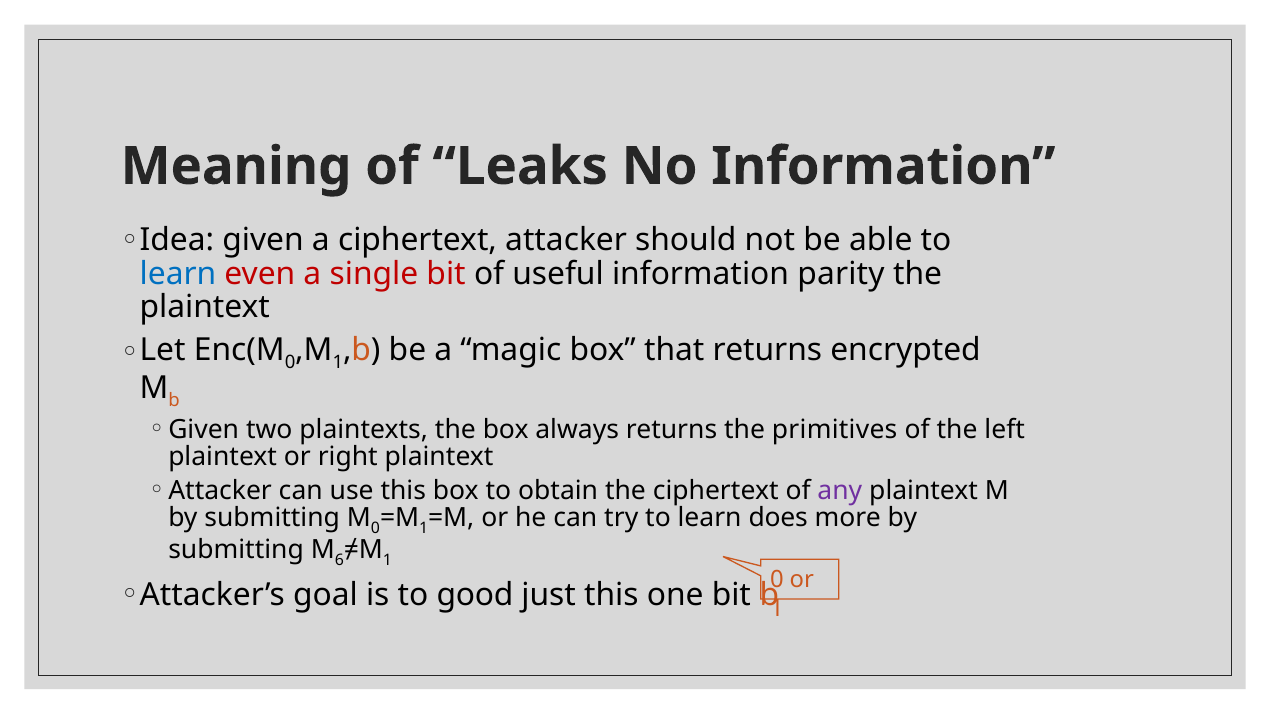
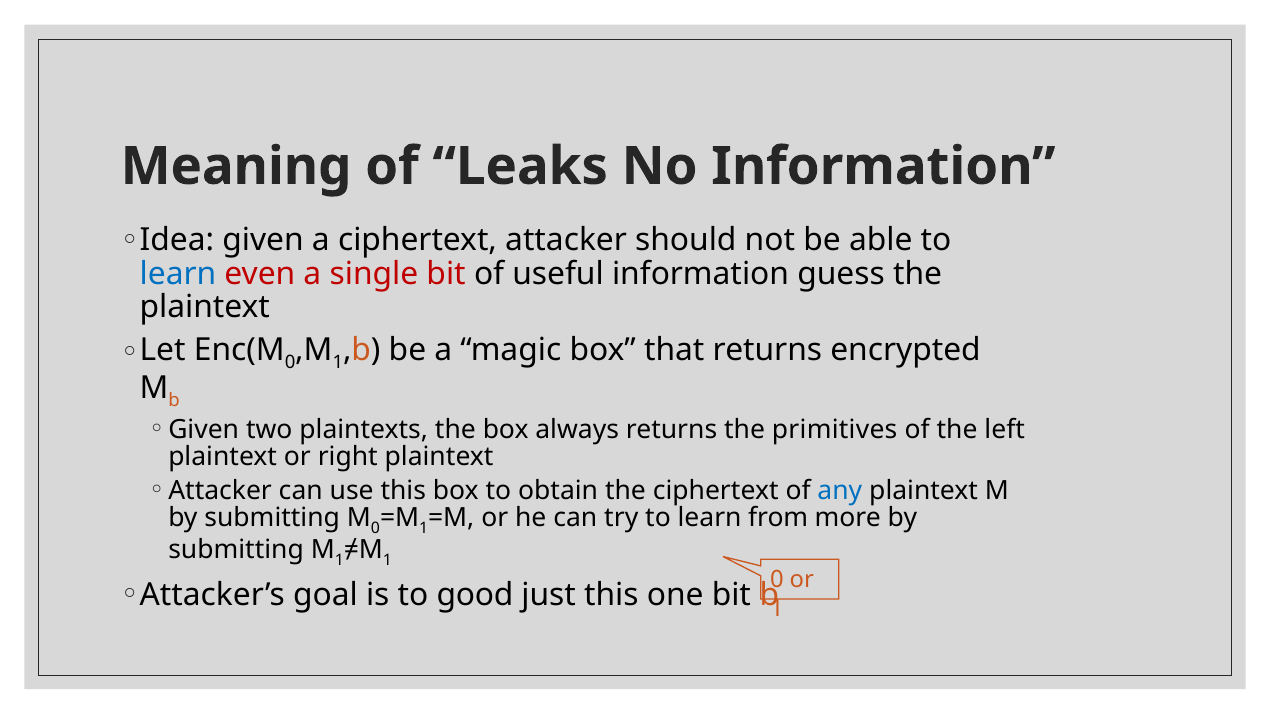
parity: parity -> guess (841, 274)
any colour: purple -> blue (840, 491)
does: does -> from (778, 518)
submitting M 6: 6 -> 1 (339, 560)
